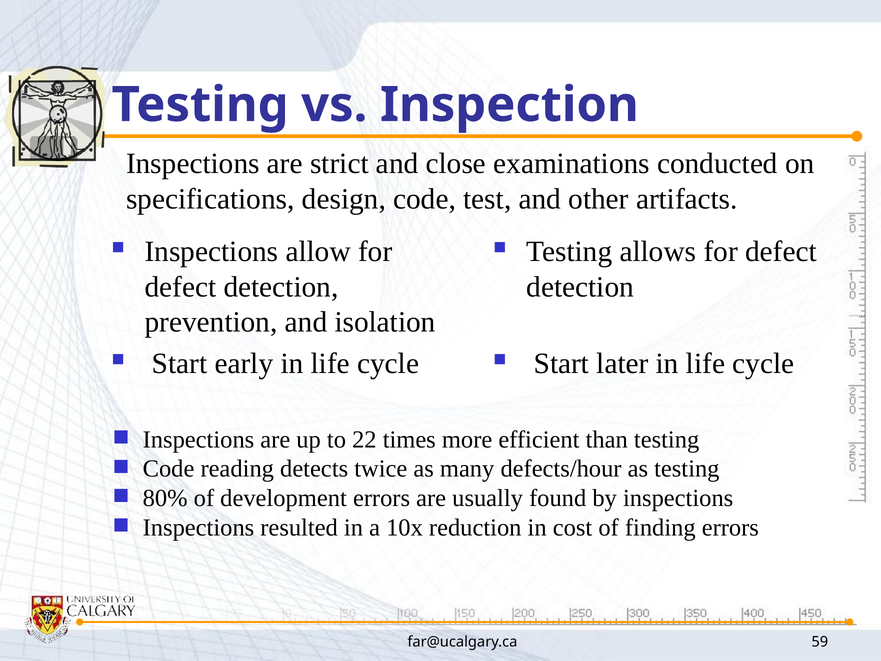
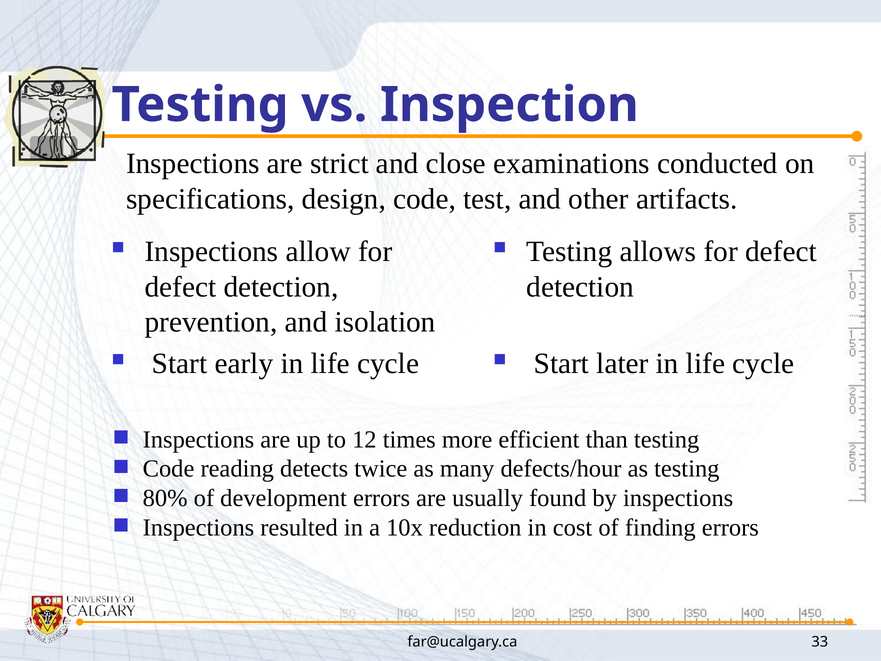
22: 22 -> 12 (364, 439)
59: 59 -> 33 (820, 642)
